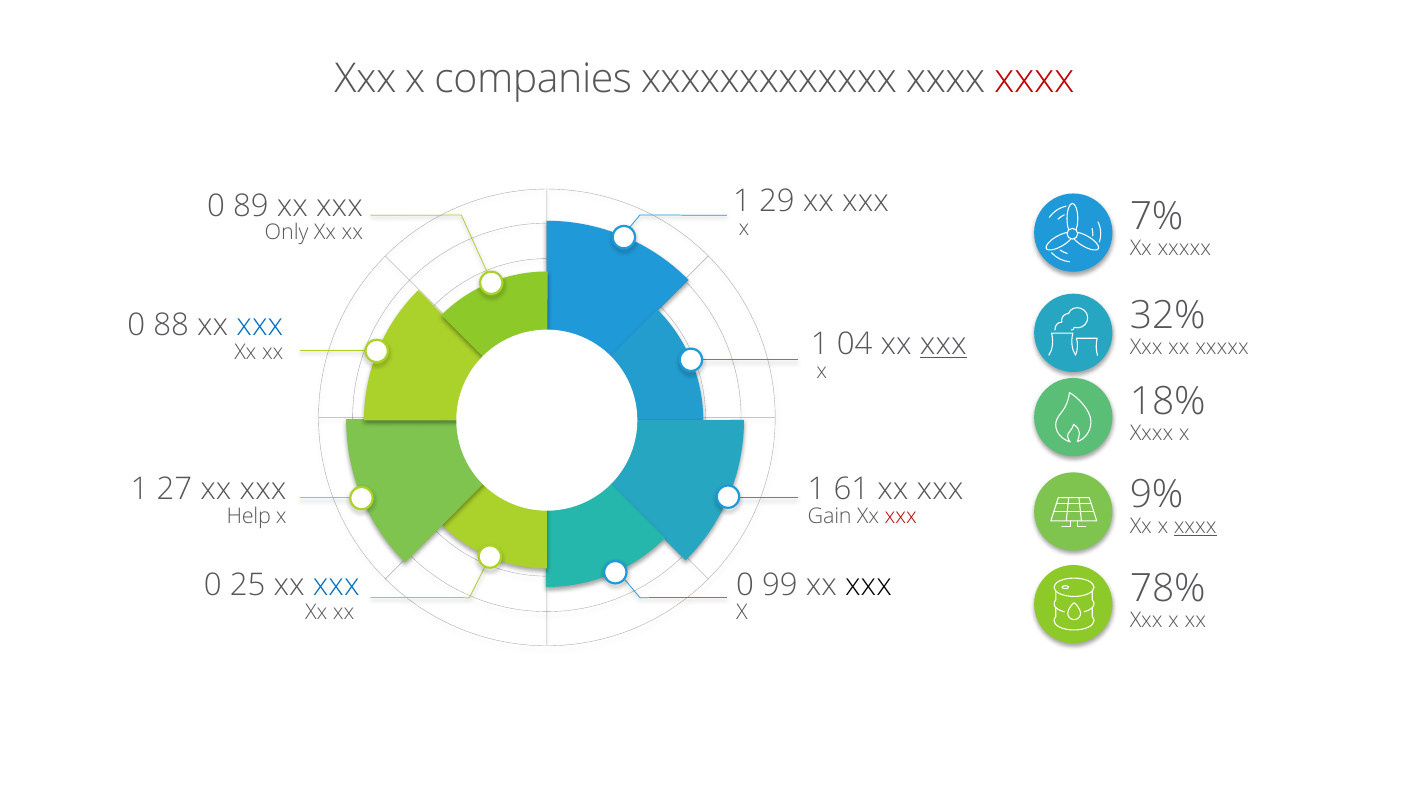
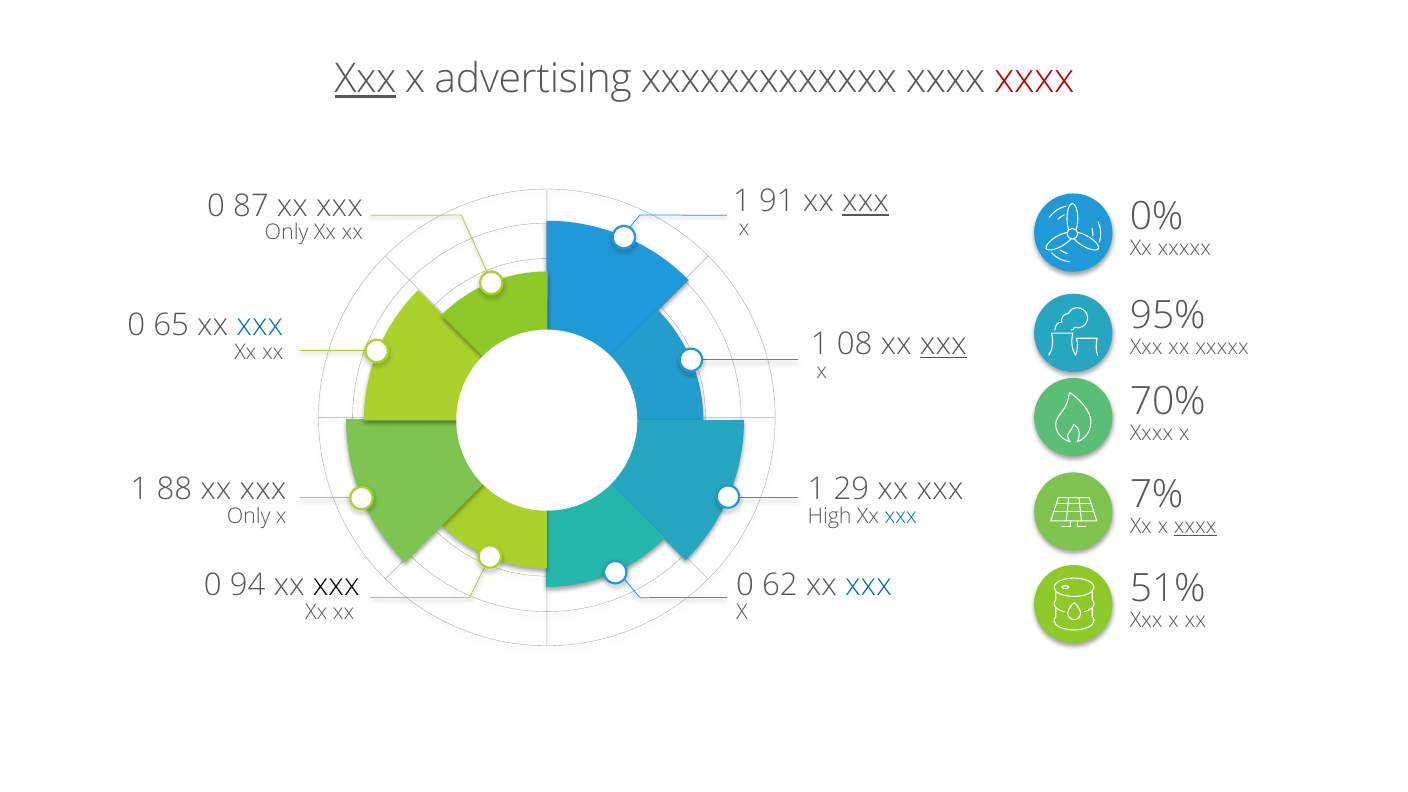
Xxx underline: none -> present (365, 79)
companies: companies -> advertising (533, 79)
29: 29 -> 91 (777, 201)
xxx underline: none -> present (866, 201)
89: 89 -> 87 (251, 206)
7%: 7% -> 0% (1157, 217)
32%: 32% -> 95% (1168, 316)
88: 88 -> 65 (171, 325)
04: 04 -> 08 (855, 344)
18%: 18% -> 70% (1168, 402)
27: 27 -> 88 (174, 489)
61: 61 -> 29 (851, 489)
9%: 9% -> 7% (1157, 495)
Help: Help -> Only (249, 516)
Gain: Gain -> High (830, 516)
xxx colour: red -> blue (901, 516)
25: 25 -> 94 (248, 586)
xxx colour: blue -> black (336, 586)
99: 99 -> 62 (780, 586)
xxx colour: black -> blue (868, 586)
78%: 78% -> 51% (1168, 589)
